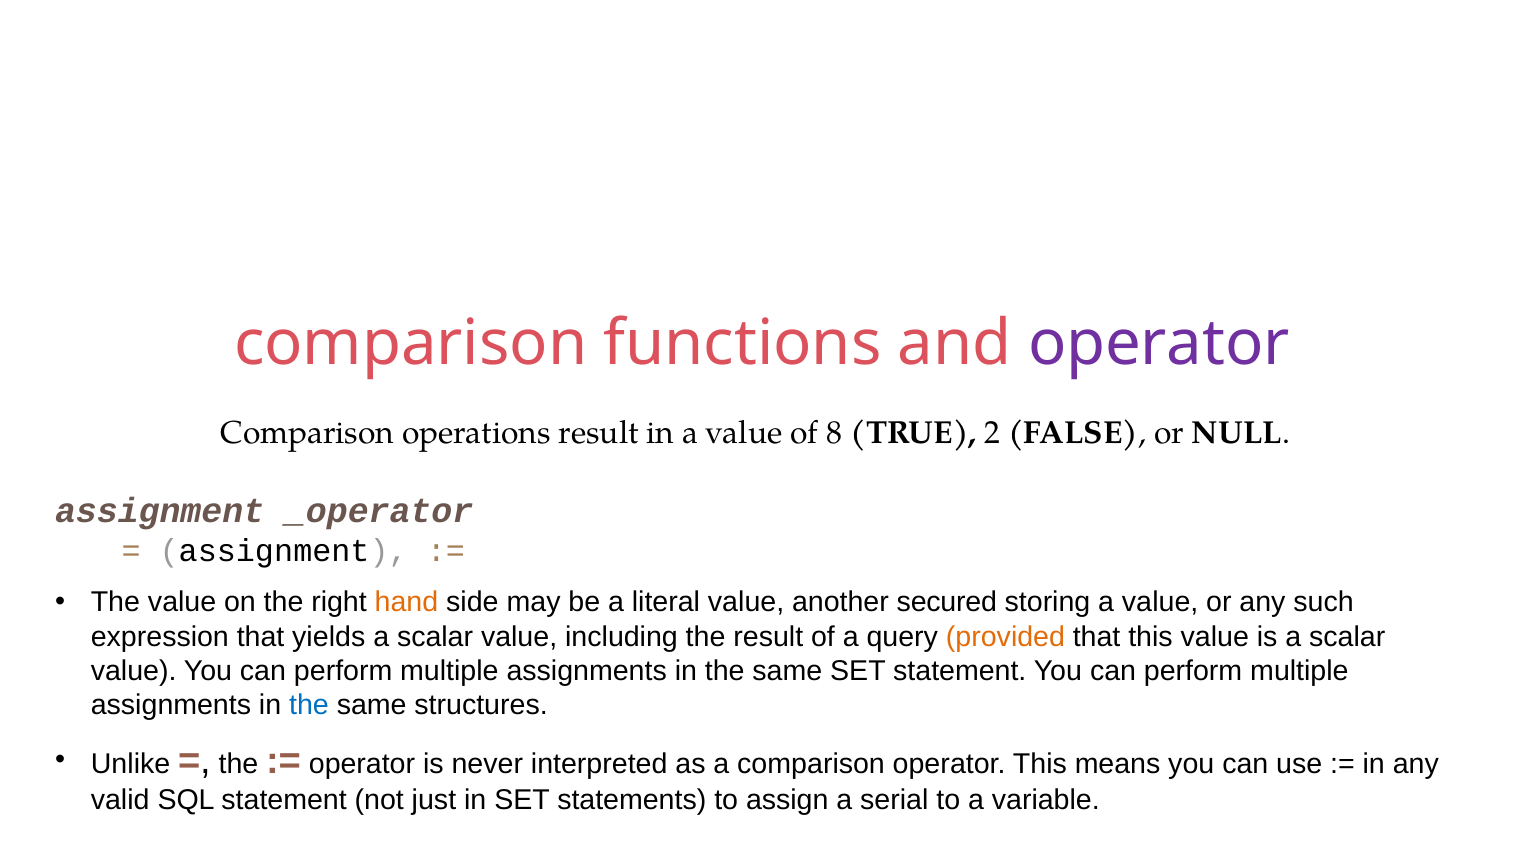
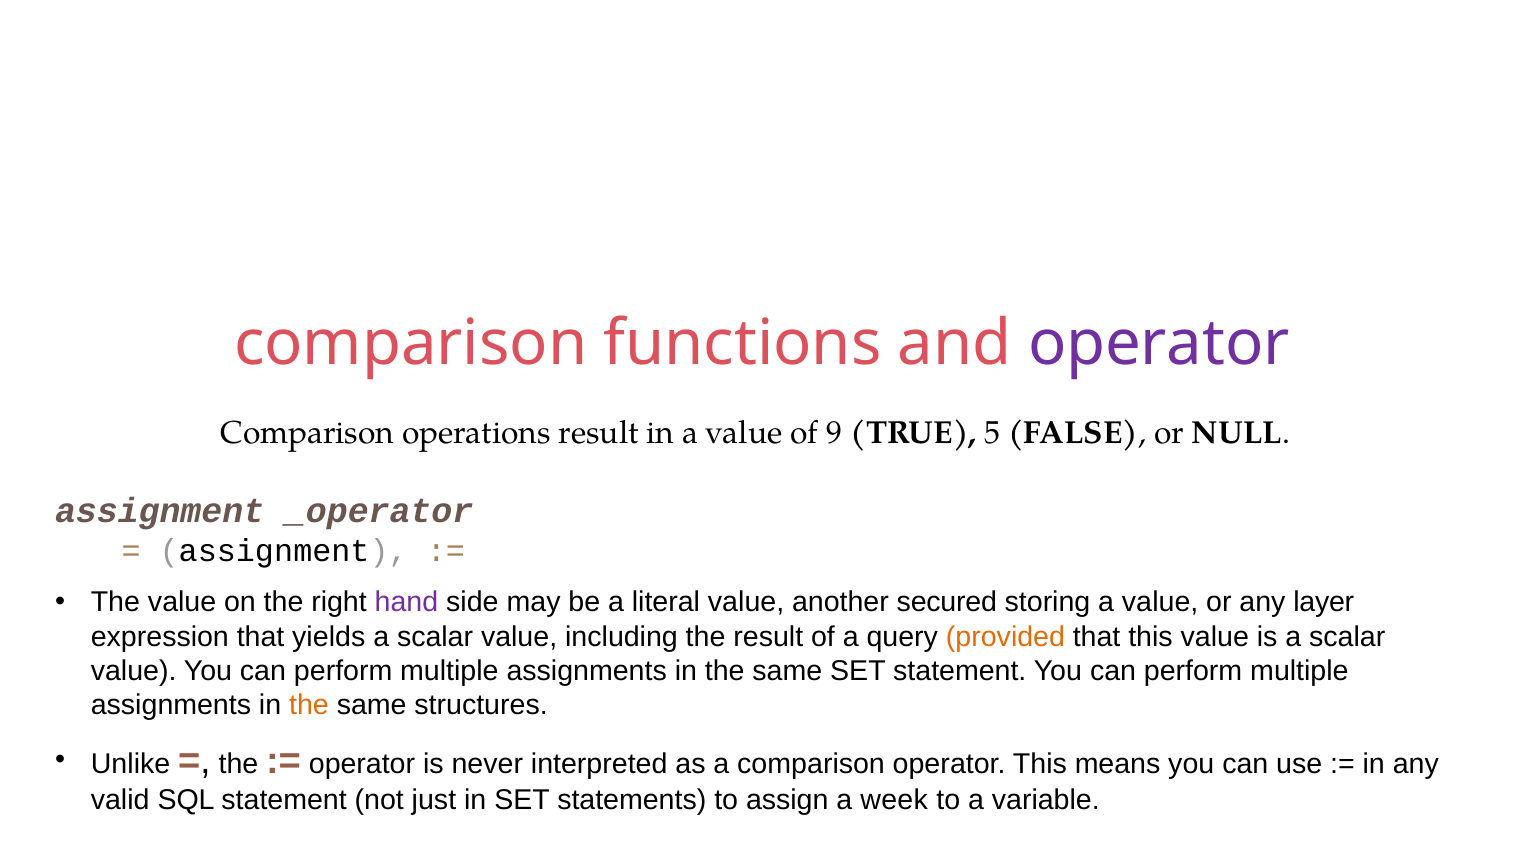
8: 8 -> 9 (834, 434)
2: 2 -> 5 (993, 434)
hand colour: orange -> purple (406, 603)
such: such -> layer (1324, 603)
the colour: blue -> orange (309, 705)
serial: serial -> week (894, 801)
